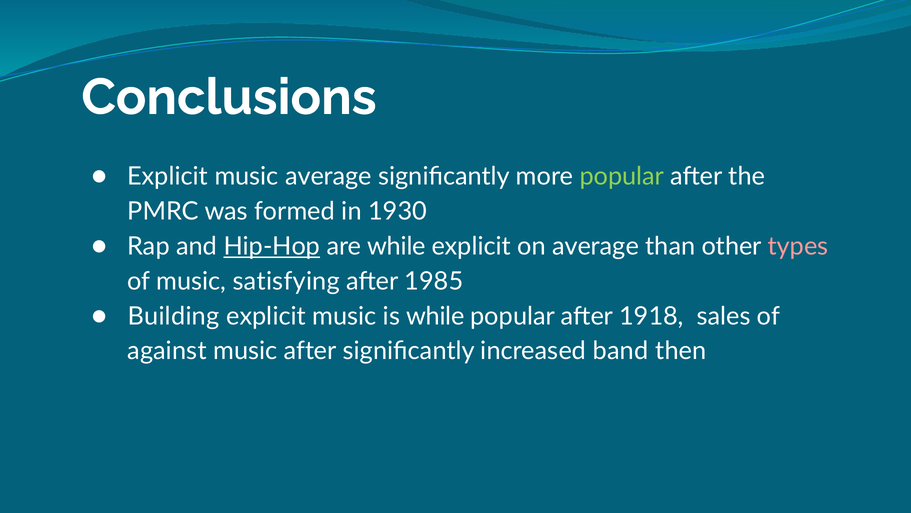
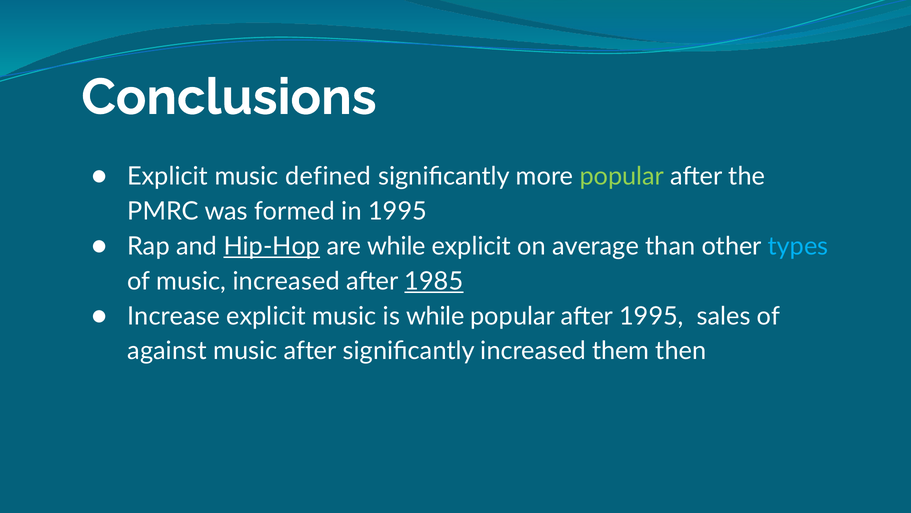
music average: average -> defined (328, 176)
in 1930: 1930 -> 1995 (398, 211)
types colour: pink -> light blue (798, 246)
music satisfying: satisfying -> increased (286, 281)
1985 underline: none -> present (434, 281)
Building: Building -> Increase (174, 316)
after 1918: 1918 -> 1995 (651, 316)
band: band -> them (621, 351)
